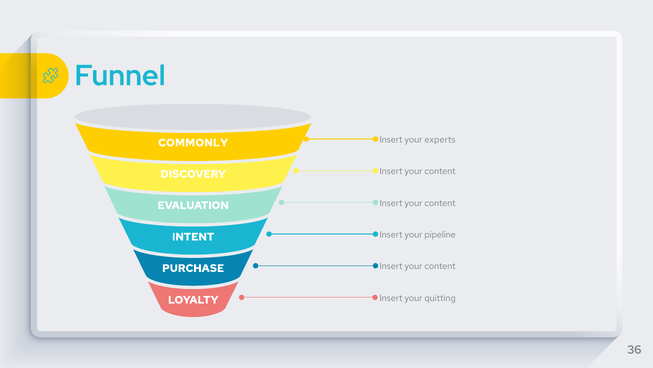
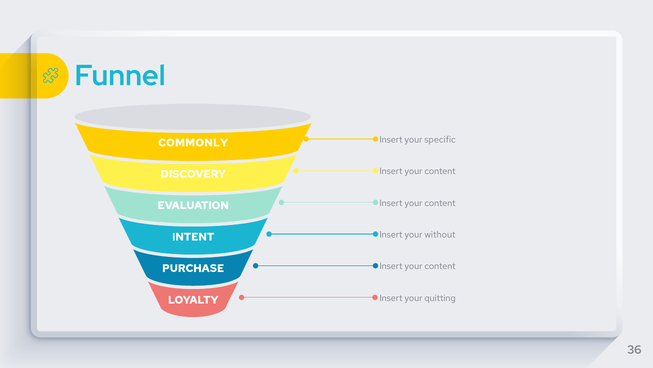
experts: experts -> specific (440, 139)
pipeline: pipeline -> without (440, 234)
